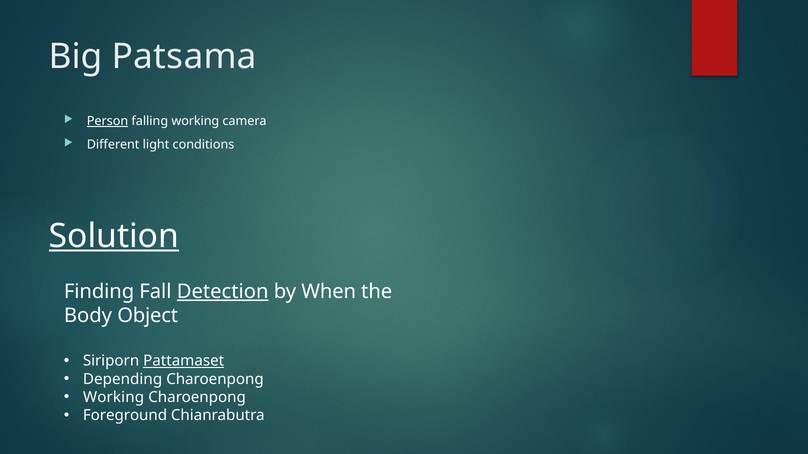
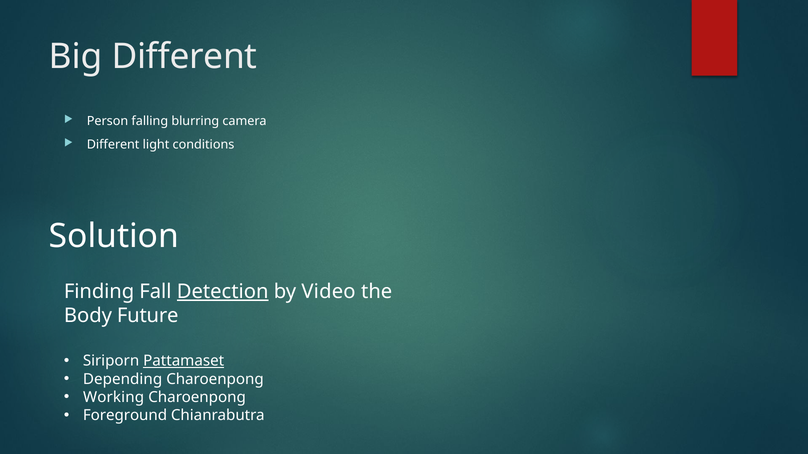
Big Patsama: Patsama -> Different (184, 57)
Person underline: present -> none (107, 121)
falling working: working -> blurring (195, 121)
Solution underline: present -> none (114, 236)
When: When -> Video (328, 292)
Object: Object -> Future (148, 316)
